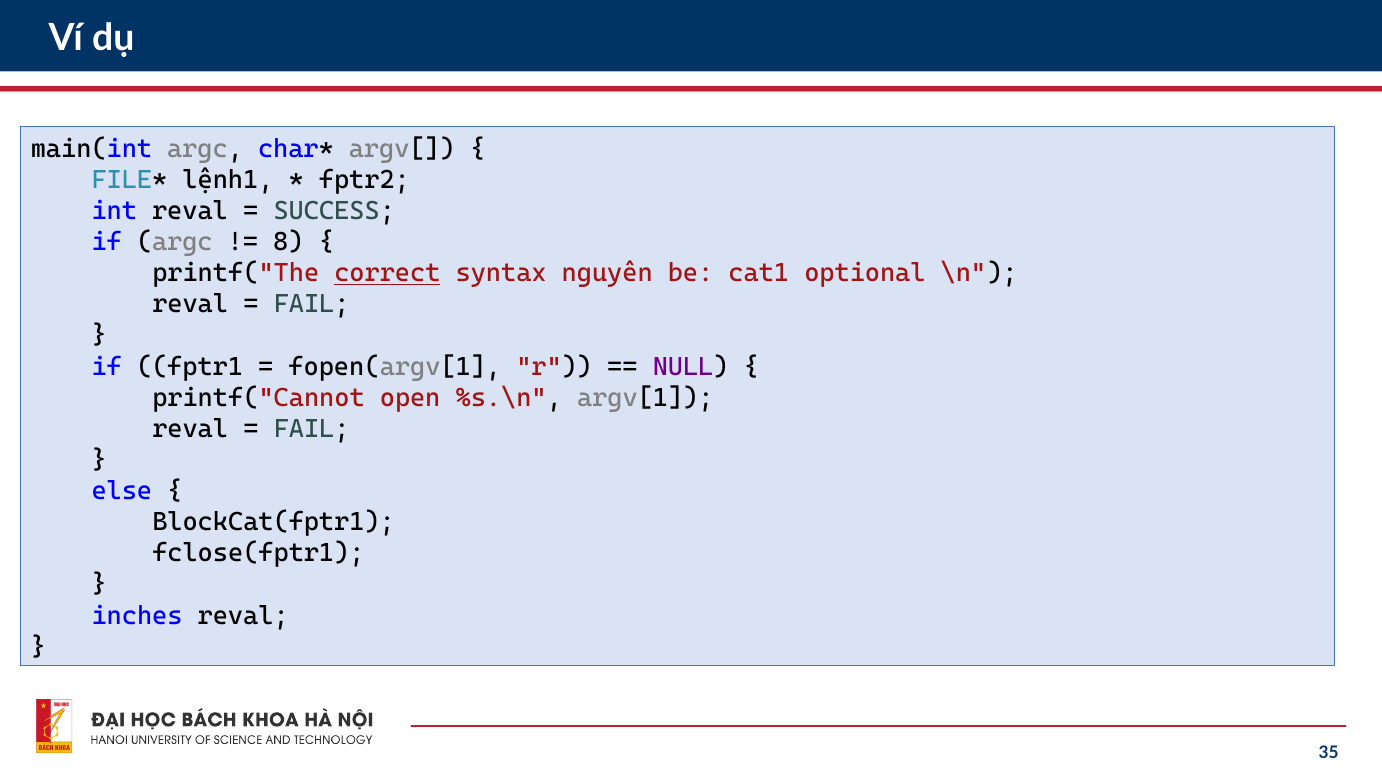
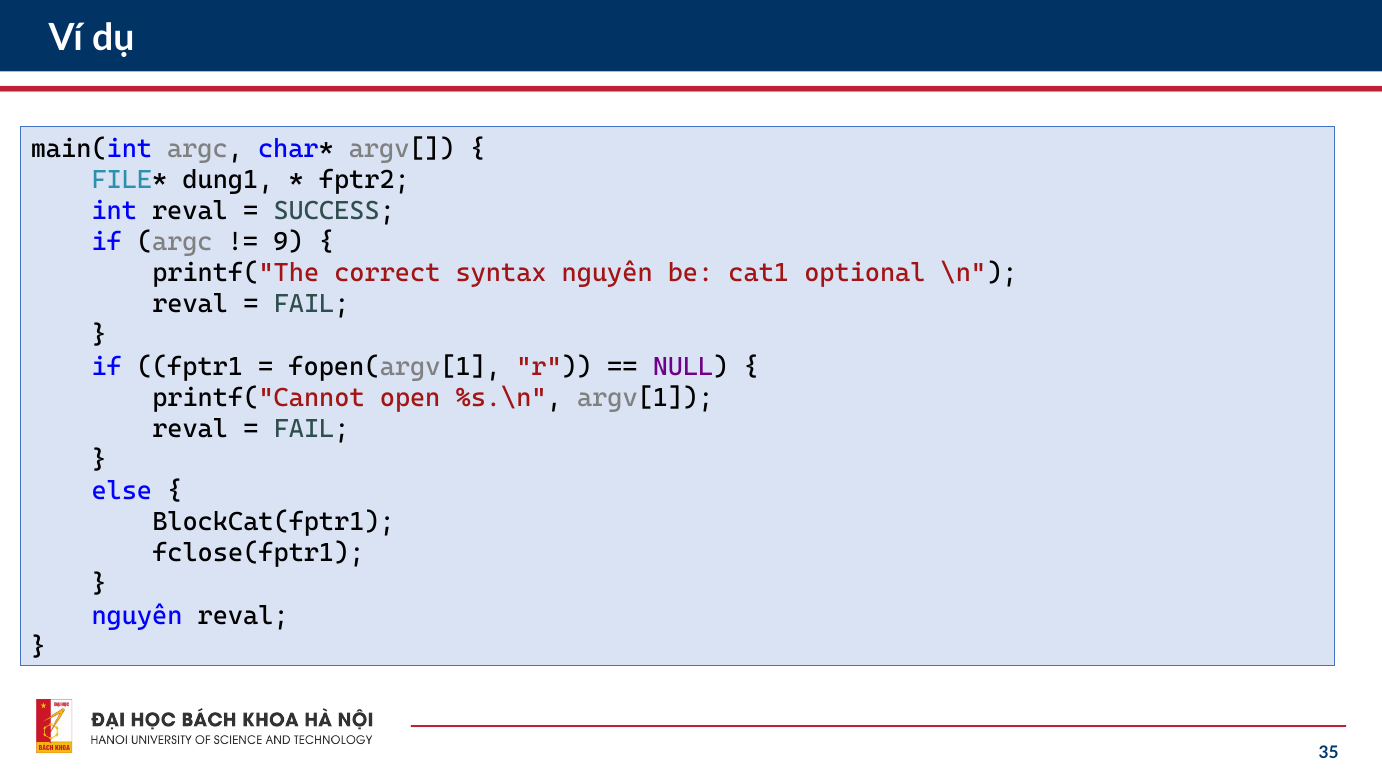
lệnh1: lệnh1 -> dung1 (228, 180)
8: 8 -> 9 (288, 242)
correct underline: present -> none (387, 273)
inches: inches -> nguyên (137, 615)
